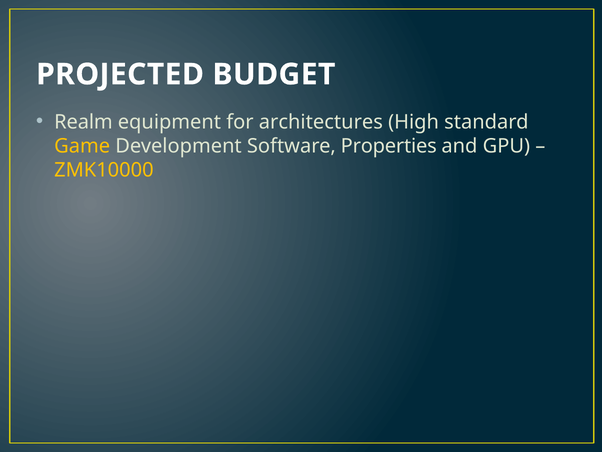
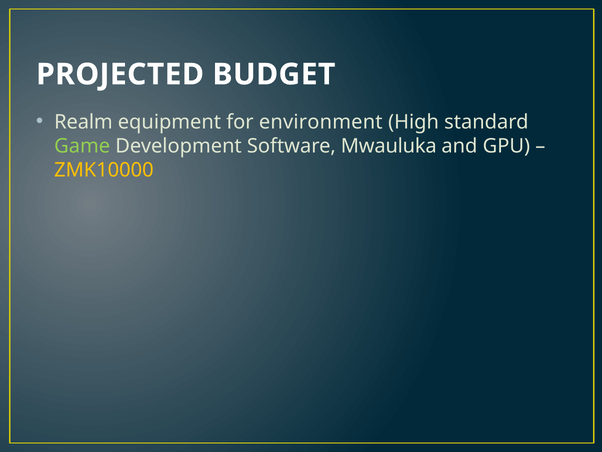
architectures: architectures -> environment (321, 122)
Game colour: yellow -> light green (82, 146)
Properties: Properties -> Mwauluka (389, 146)
